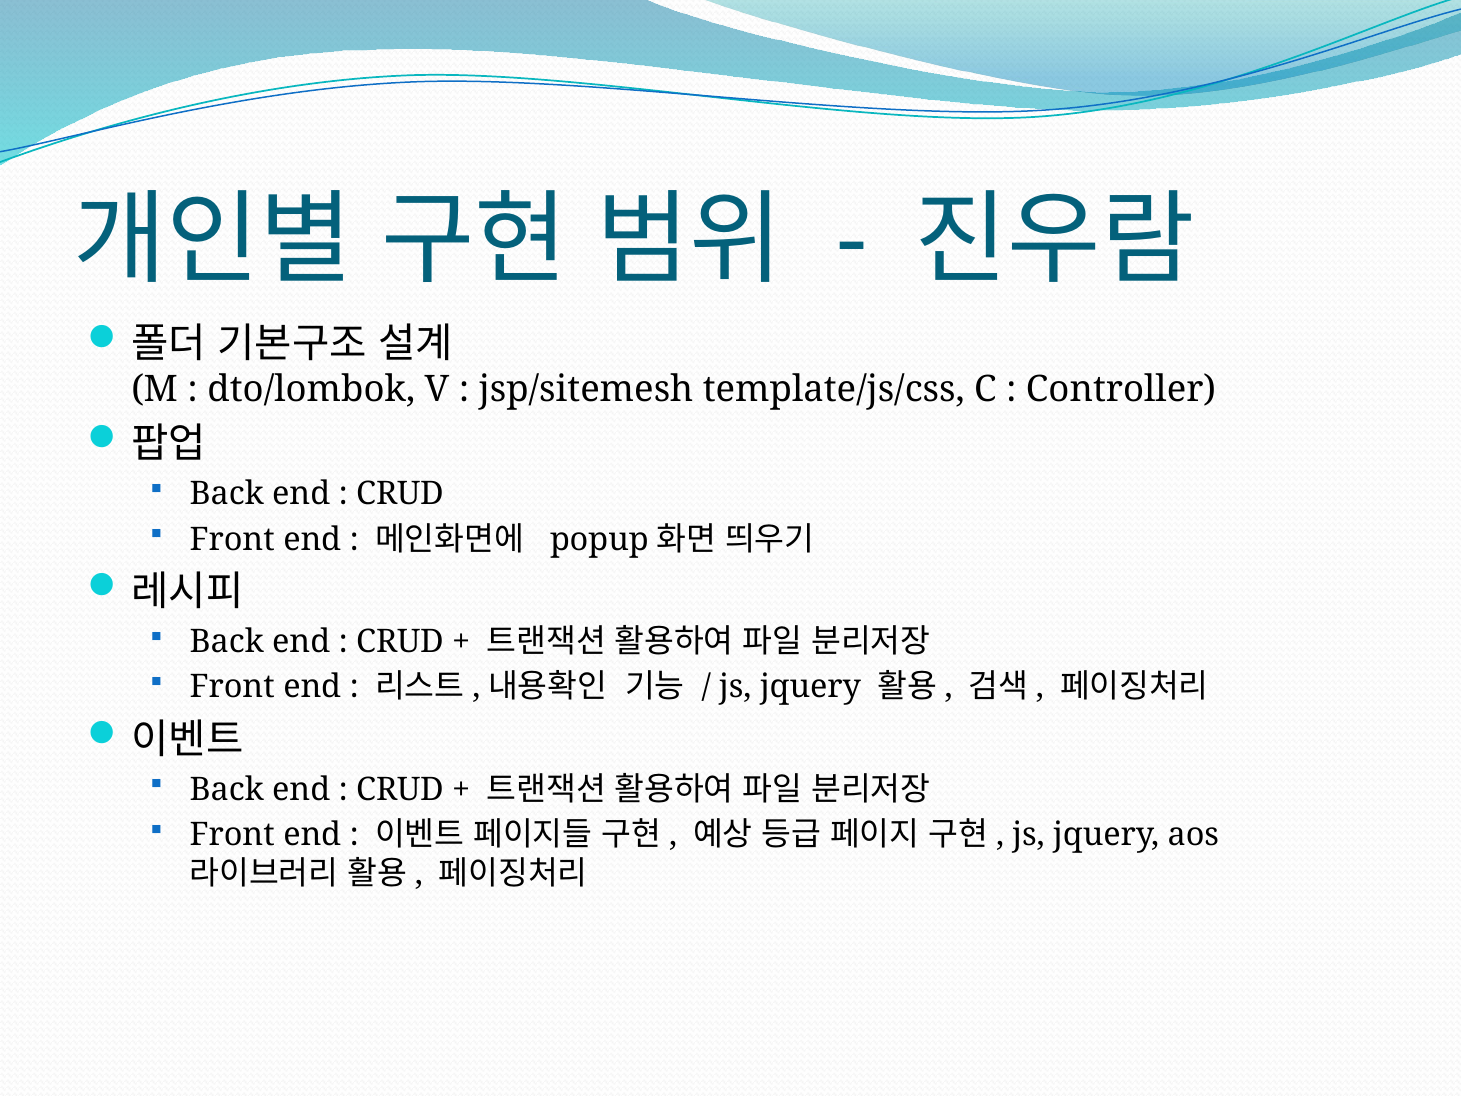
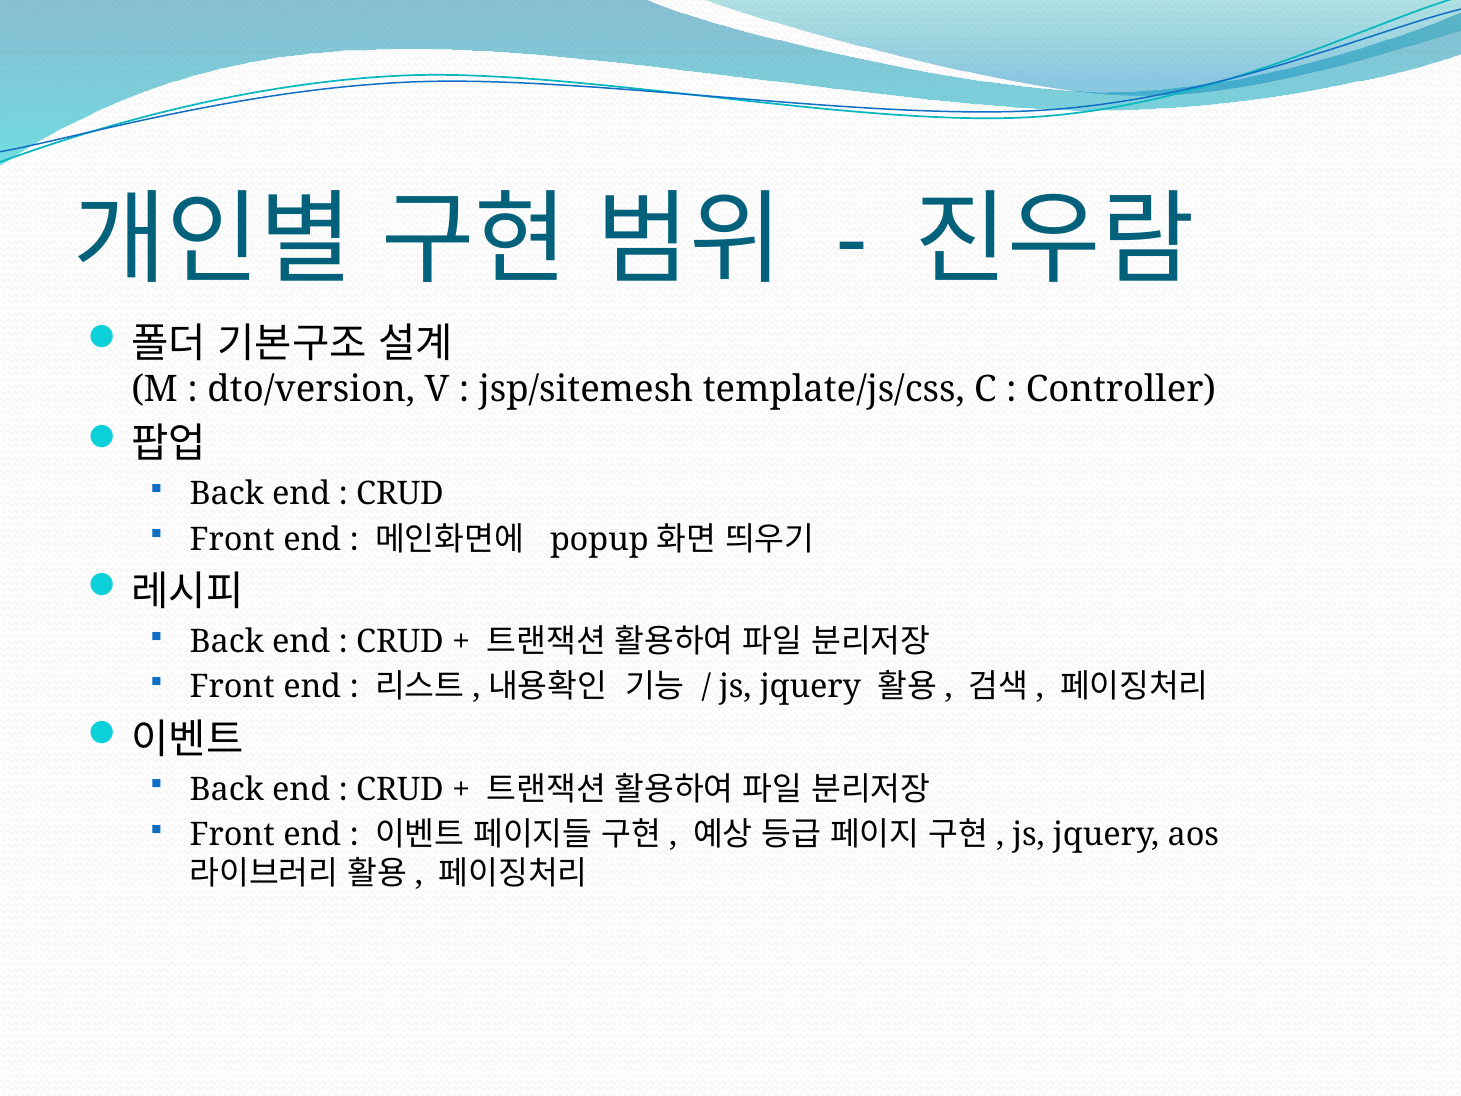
dto/lombok: dto/lombok -> dto/version (311, 390)
